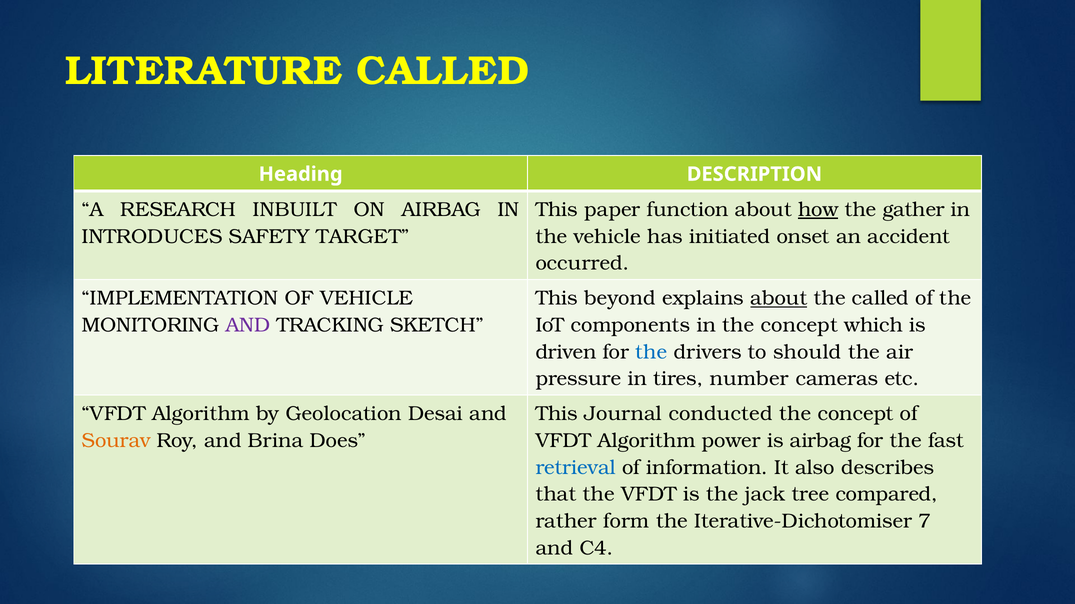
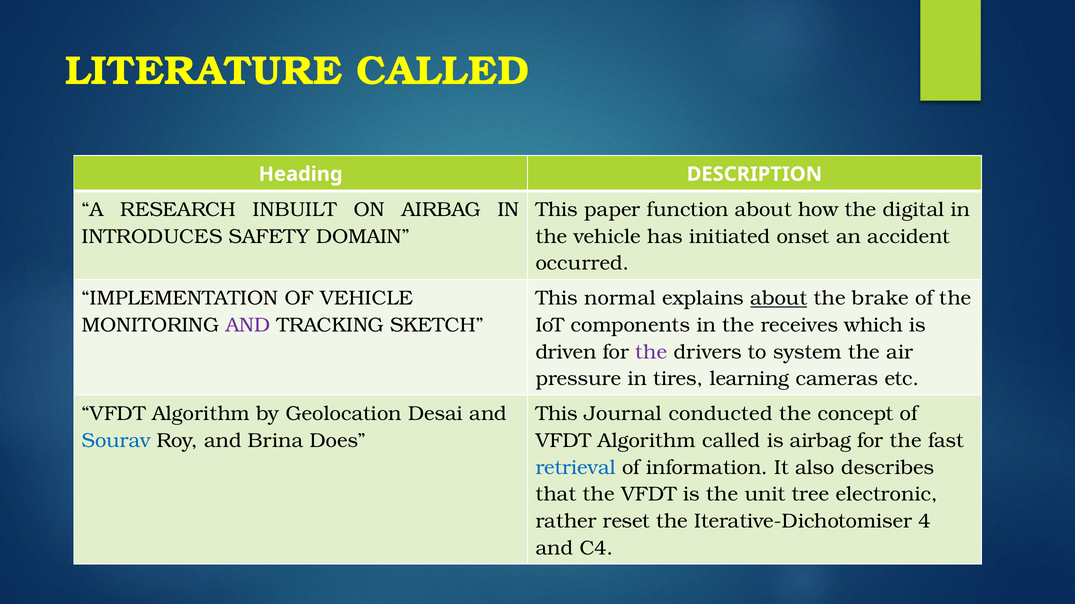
how underline: present -> none (818, 210)
gather: gather -> digital (914, 210)
TARGET: TARGET -> DOMAIN (363, 237)
beyond: beyond -> normal (620, 299)
the called: called -> brake (880, 299)
in the concept: concept -> receives (799, 325)
the colour: blue -> purple (651, 352)
should: should -> system (807, 352)
number: number -> learning (750, 379)
Sourav colour: orange -> blue (116, 441)
Algorithm power: power -> called (731, 441)
jack: jack -> unit (765, 495)
compared: compared -> electronic (887, 495)
form: form -> reset (627, 522)
7: 7 -> 4 (925, 522)
